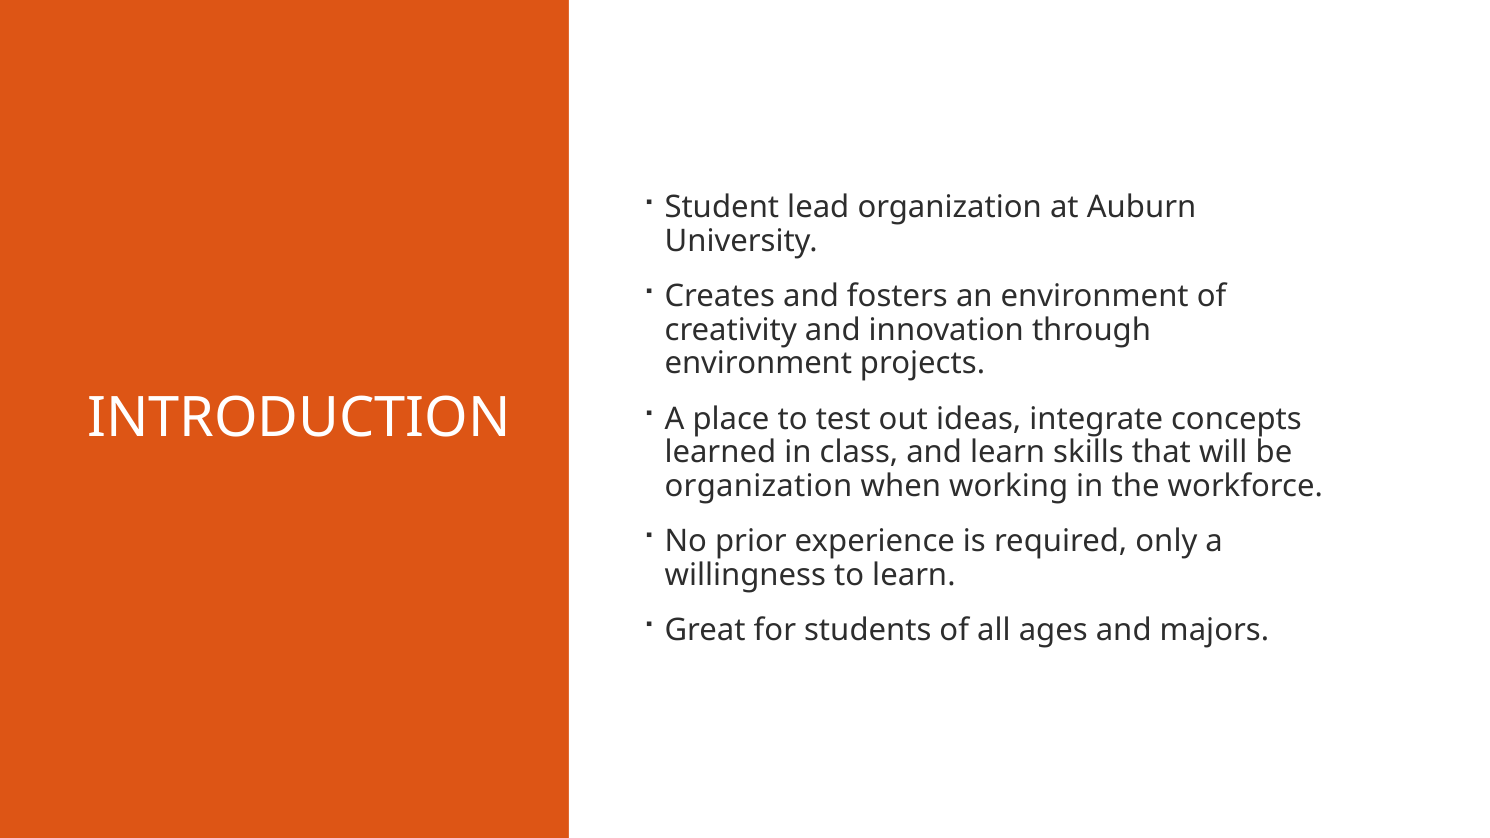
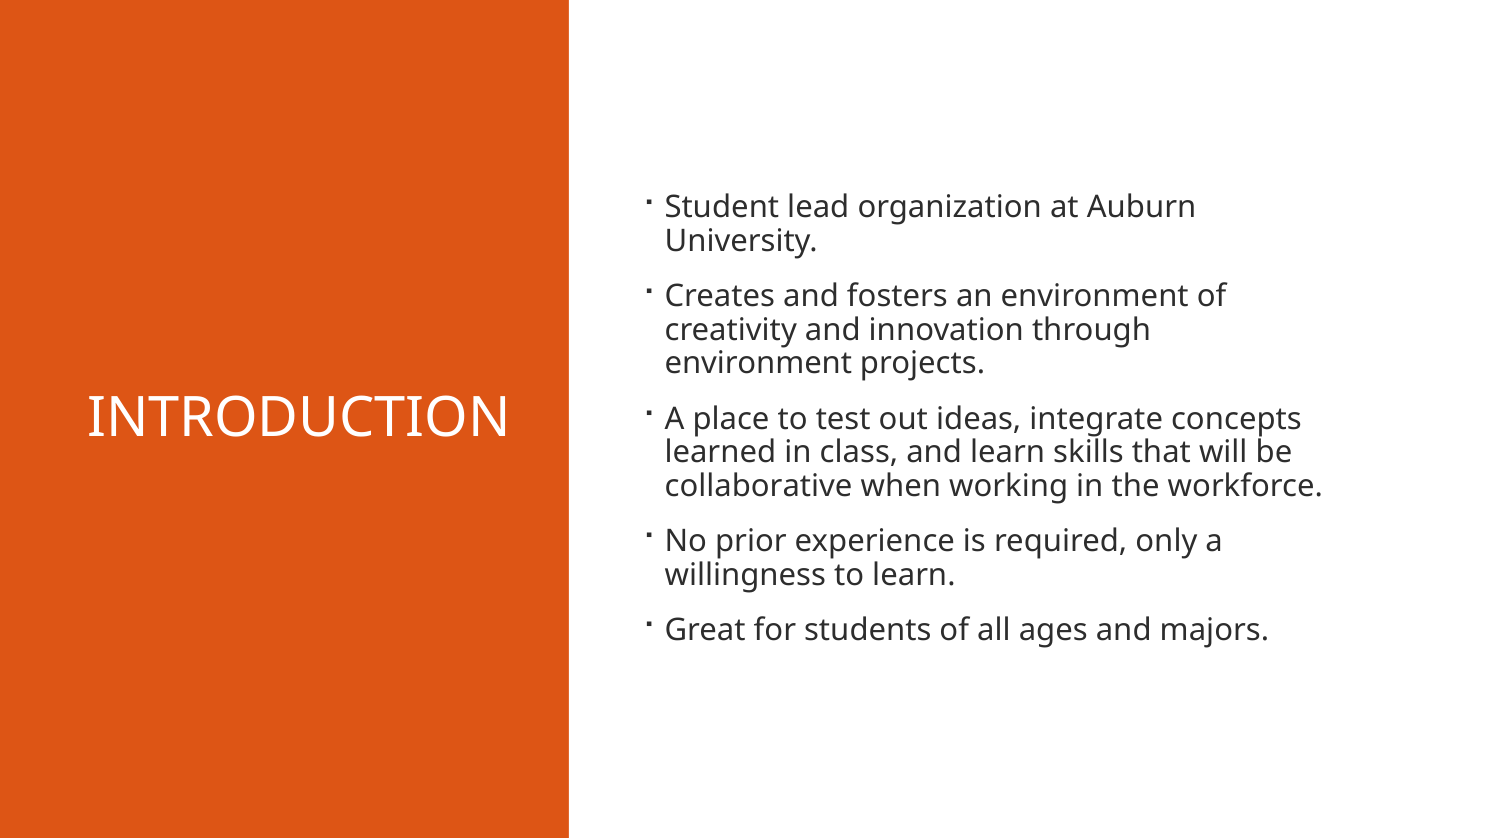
organization: organization -> collaborative (759, 486)
